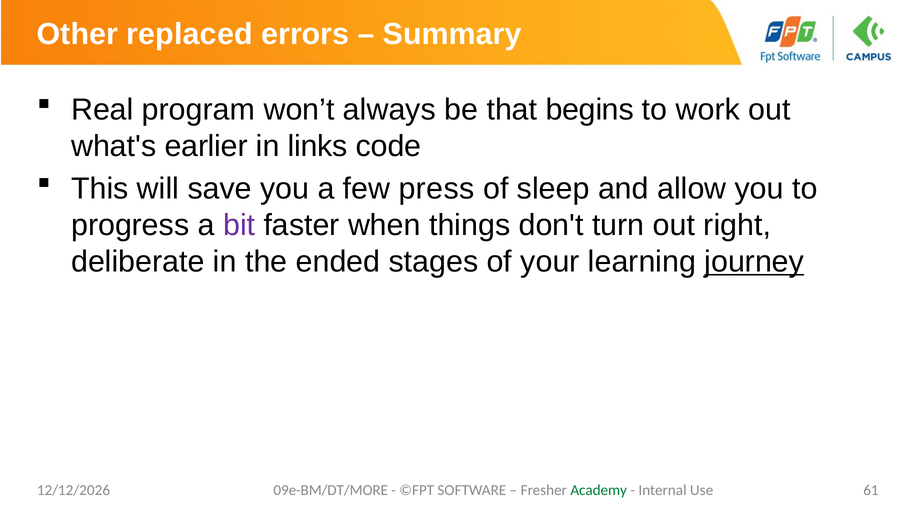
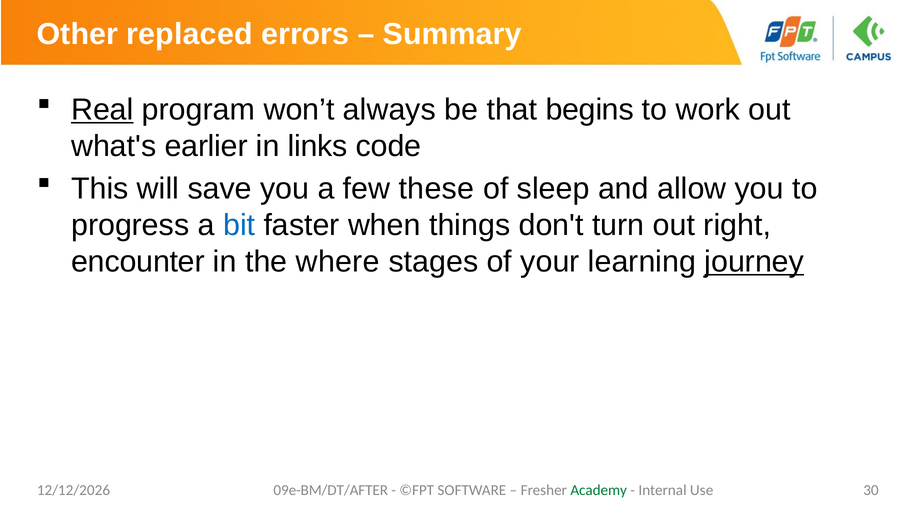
Real underline: none -> present (102, 110)
press: press -> these (437, 189)
bit colour: purple -> blue (239, 225)
deliberate: deliberate -> encounter (138, 262)
ended: ended -> where (338, 262)
09e-BM/DT/MORE: 09e-BM/DT/MORE -> 09e-BM/DT/AFTER (331, 490)
61: 61 -> 30 (871, 490)
